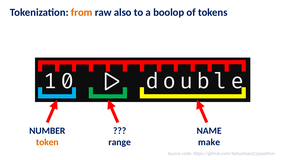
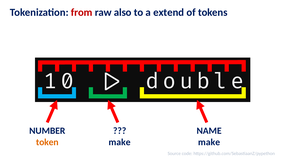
from colour: orange -> red (82, 12)
boolop: boolop -> extend (169, 12)
range: range -> make (120, 142)
